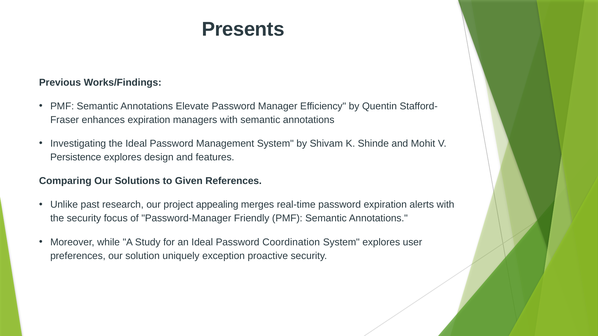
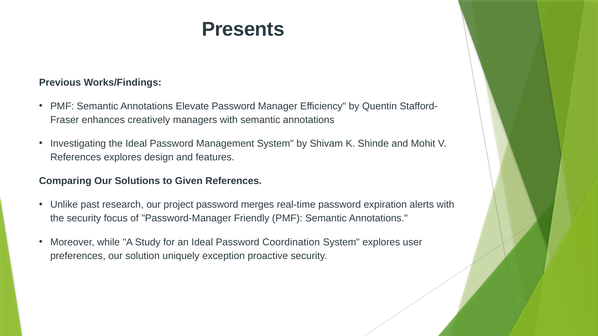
enhances expiration: expiration -> creatively (149, 120)
Persistence: Persistence -> References (76, 157)
project appealing: appealing -> password (217, 205)
